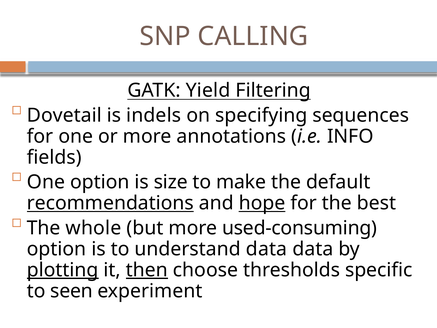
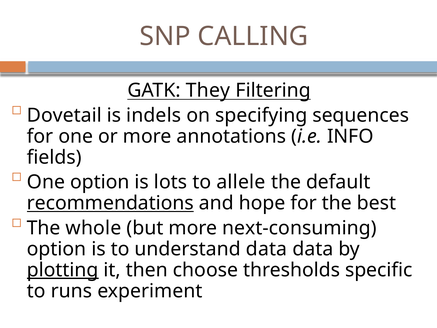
Yield: Yield -> They (208, 90)
size: size -> lots (171, 182)
make: make -> allele (241, 182)
hope underline: present -> none (262, 203)
used-consuming: used-consuming -> next-consuming (299, 228)
then underline: present -> none (147, 270)
seen: seen -> runs (71, 291)
